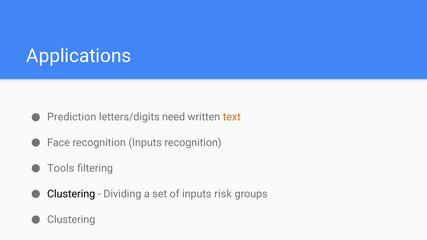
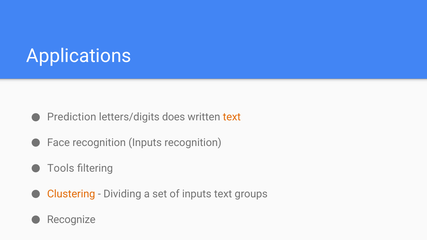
need: need -> does (174, 117)
Clustering colour: black -> orange (71, 194)
inputs risk: risk -> text (223, 194)
Clustering: Clustering -> Recognize (71, 220)
